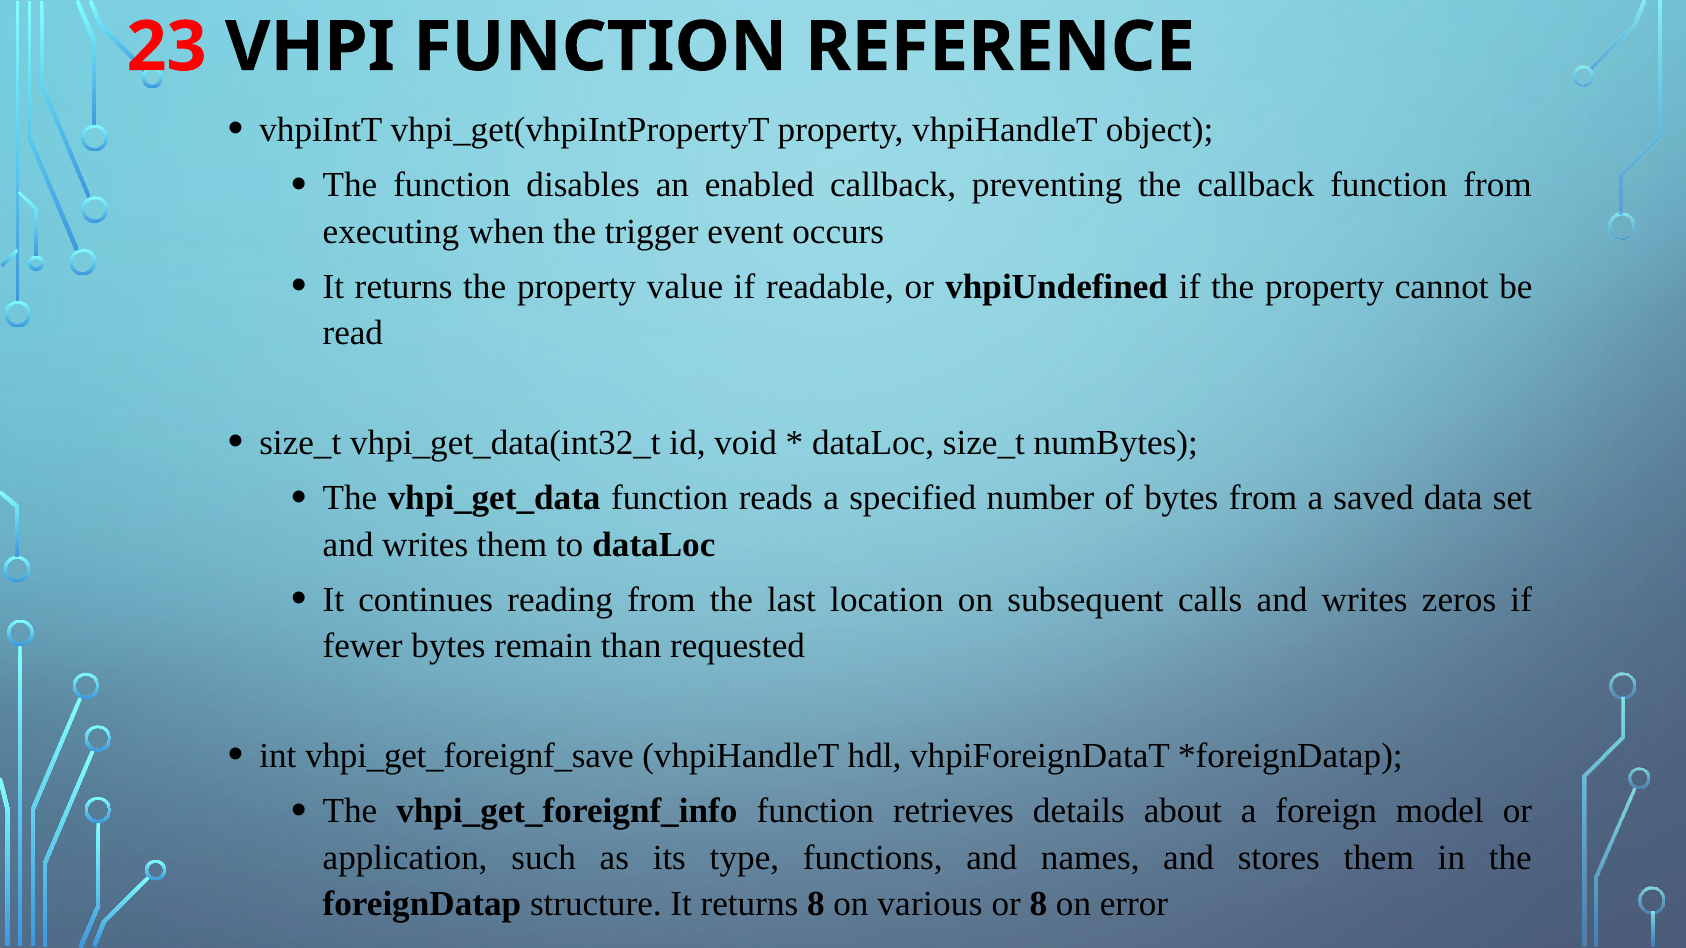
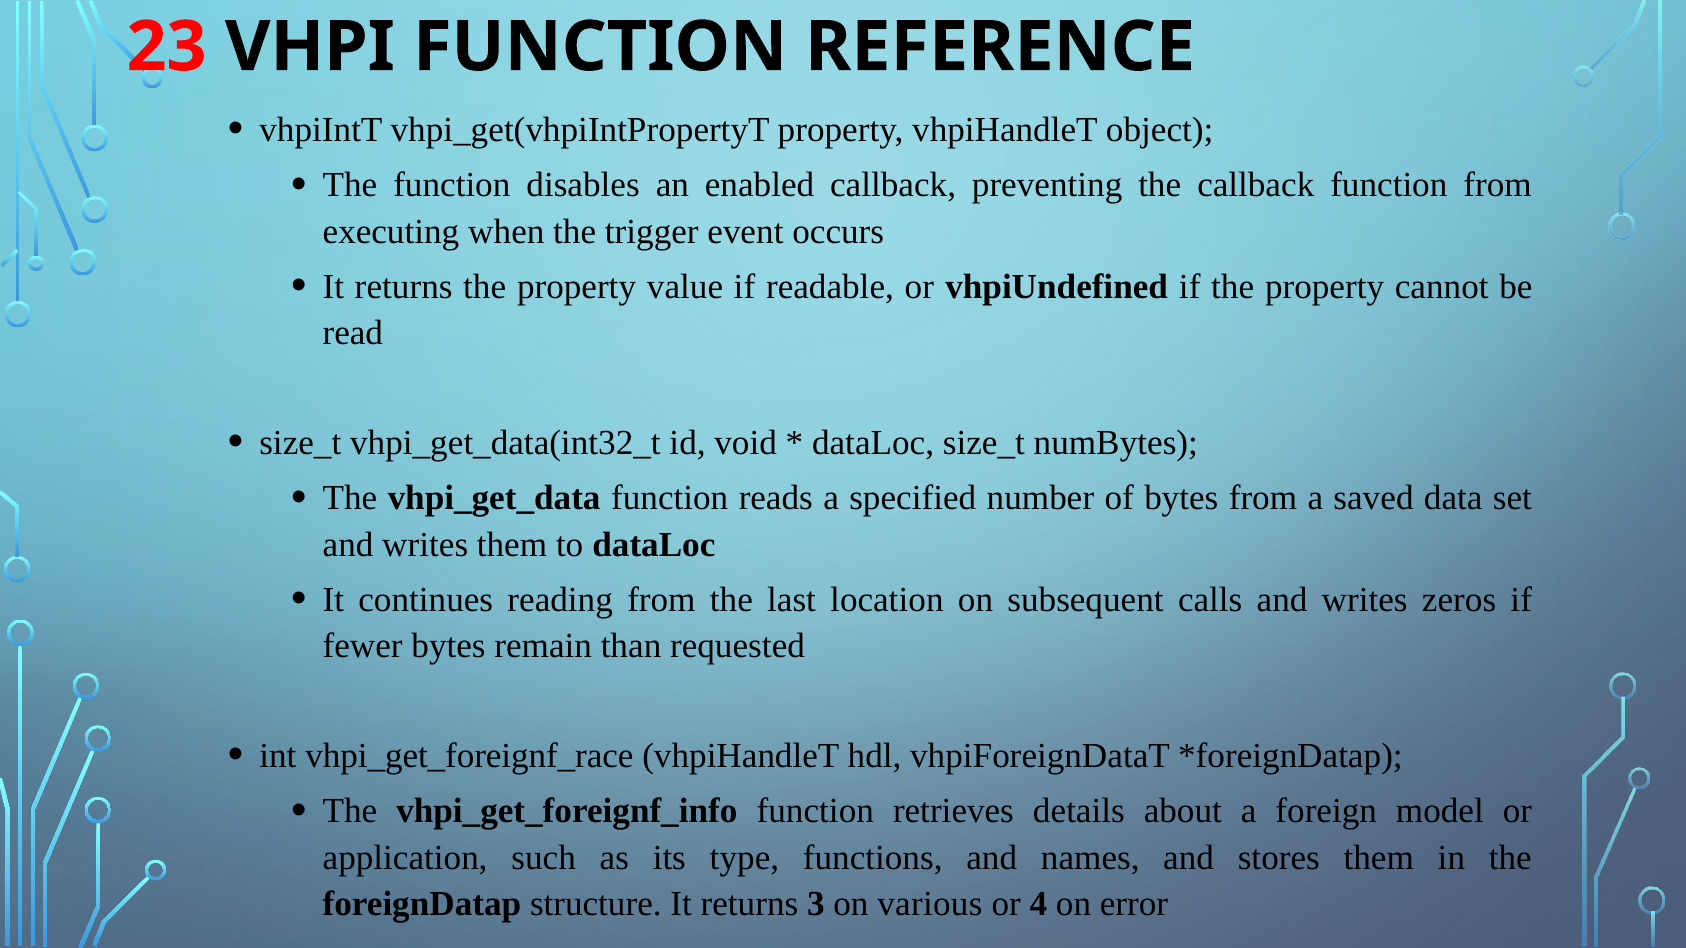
vhpi_get_foreignf_save: vhpi_get_foreignf_save -> vhpi_get_foreignf_race (469, 757)
returns 8: 8 -> 3 (816, 904)
or 8: 8 -> 4 (1038, 904)
